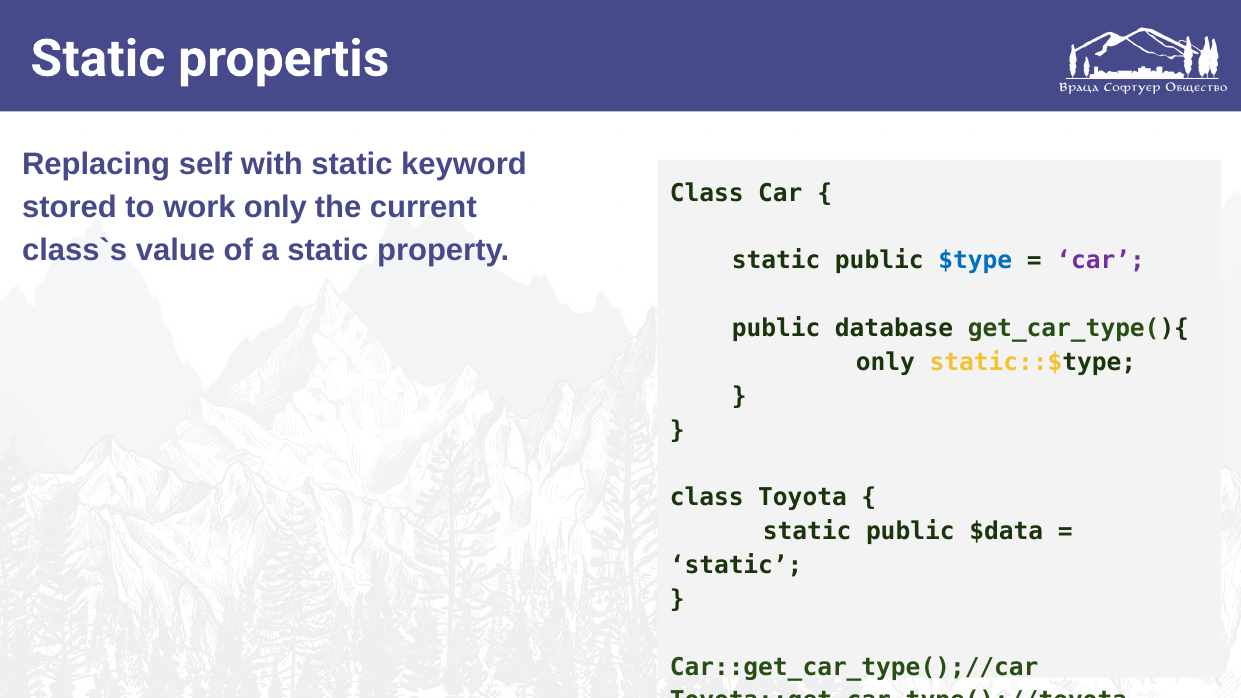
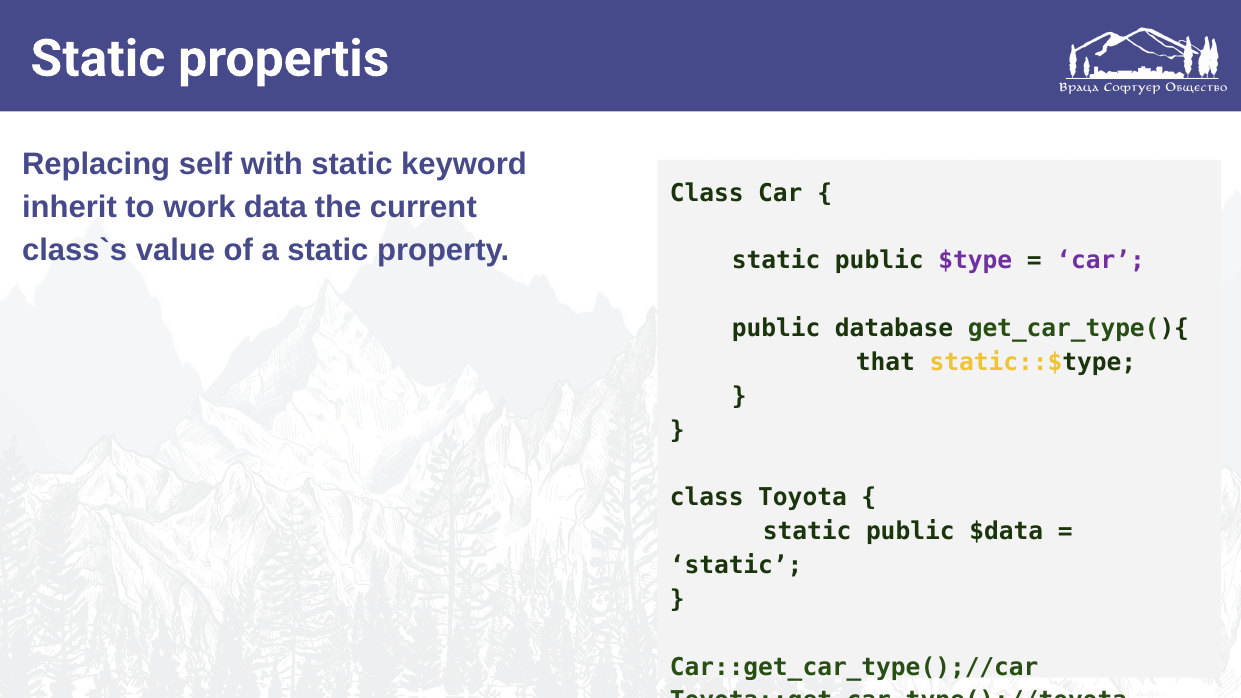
stored: stored -> inherit (69, 207)
work only: only -> data (275, 207)
$type colour: blue -> purple (975, 261)
only: only -> that (885, 362)
